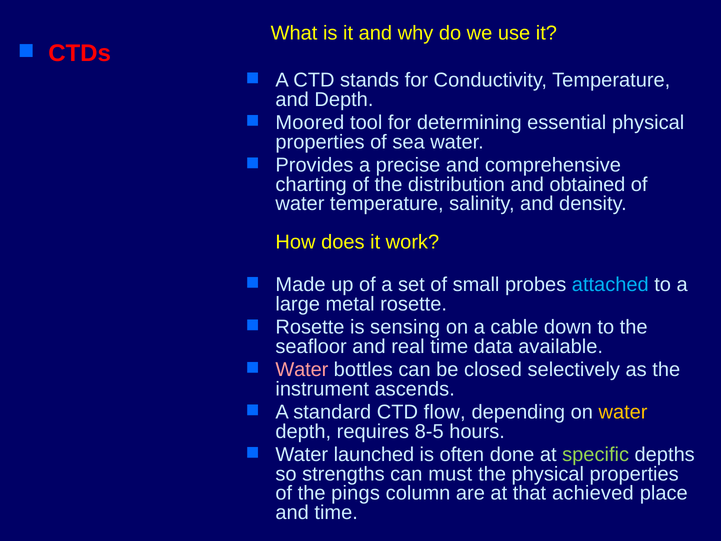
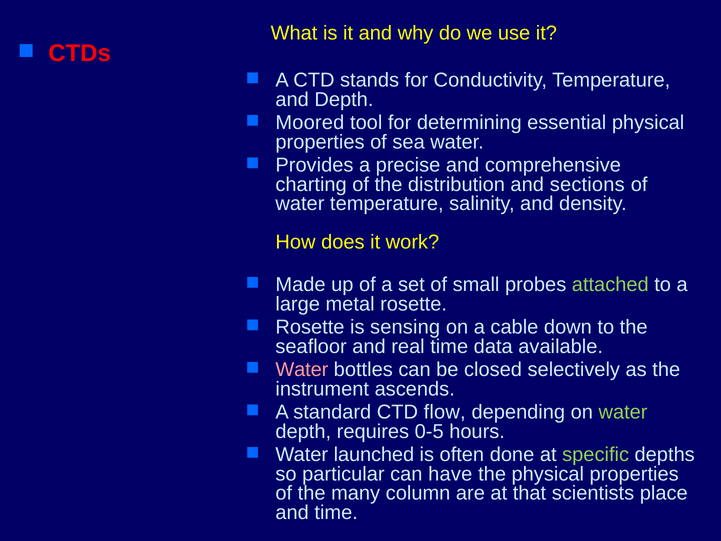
obtained: obtained -> sections (587, 184)
attached colour: light blue -> light green (610, 285)
water colour: yellow -> light green (623, 412)
8-5: 8-5 -> 0-5 (429, 431)
strengths: strengths -> particular (343, 474)
must: must -> have (450, 474)
pings: pings -> many (356, 493)
achieved: achieved -> scientists (593, 493)
